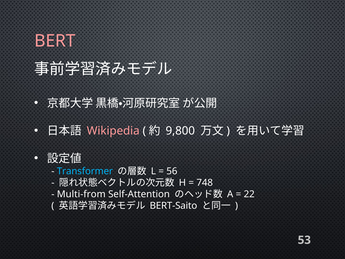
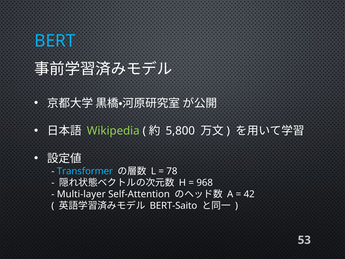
BERT colour: pink -> light blue (55, 41)
Wikipedia colour: pink -> light green (113, 131)
9,800: 9,800 -> 5,800 (180, 131)
56: 56 -> 78 (172, 171)
748: 748 -> 968 (205, 182)
Multi-from: Multi-from -> Multi-layer (81, 194)
22: 22 -> 42 (249, 194)
